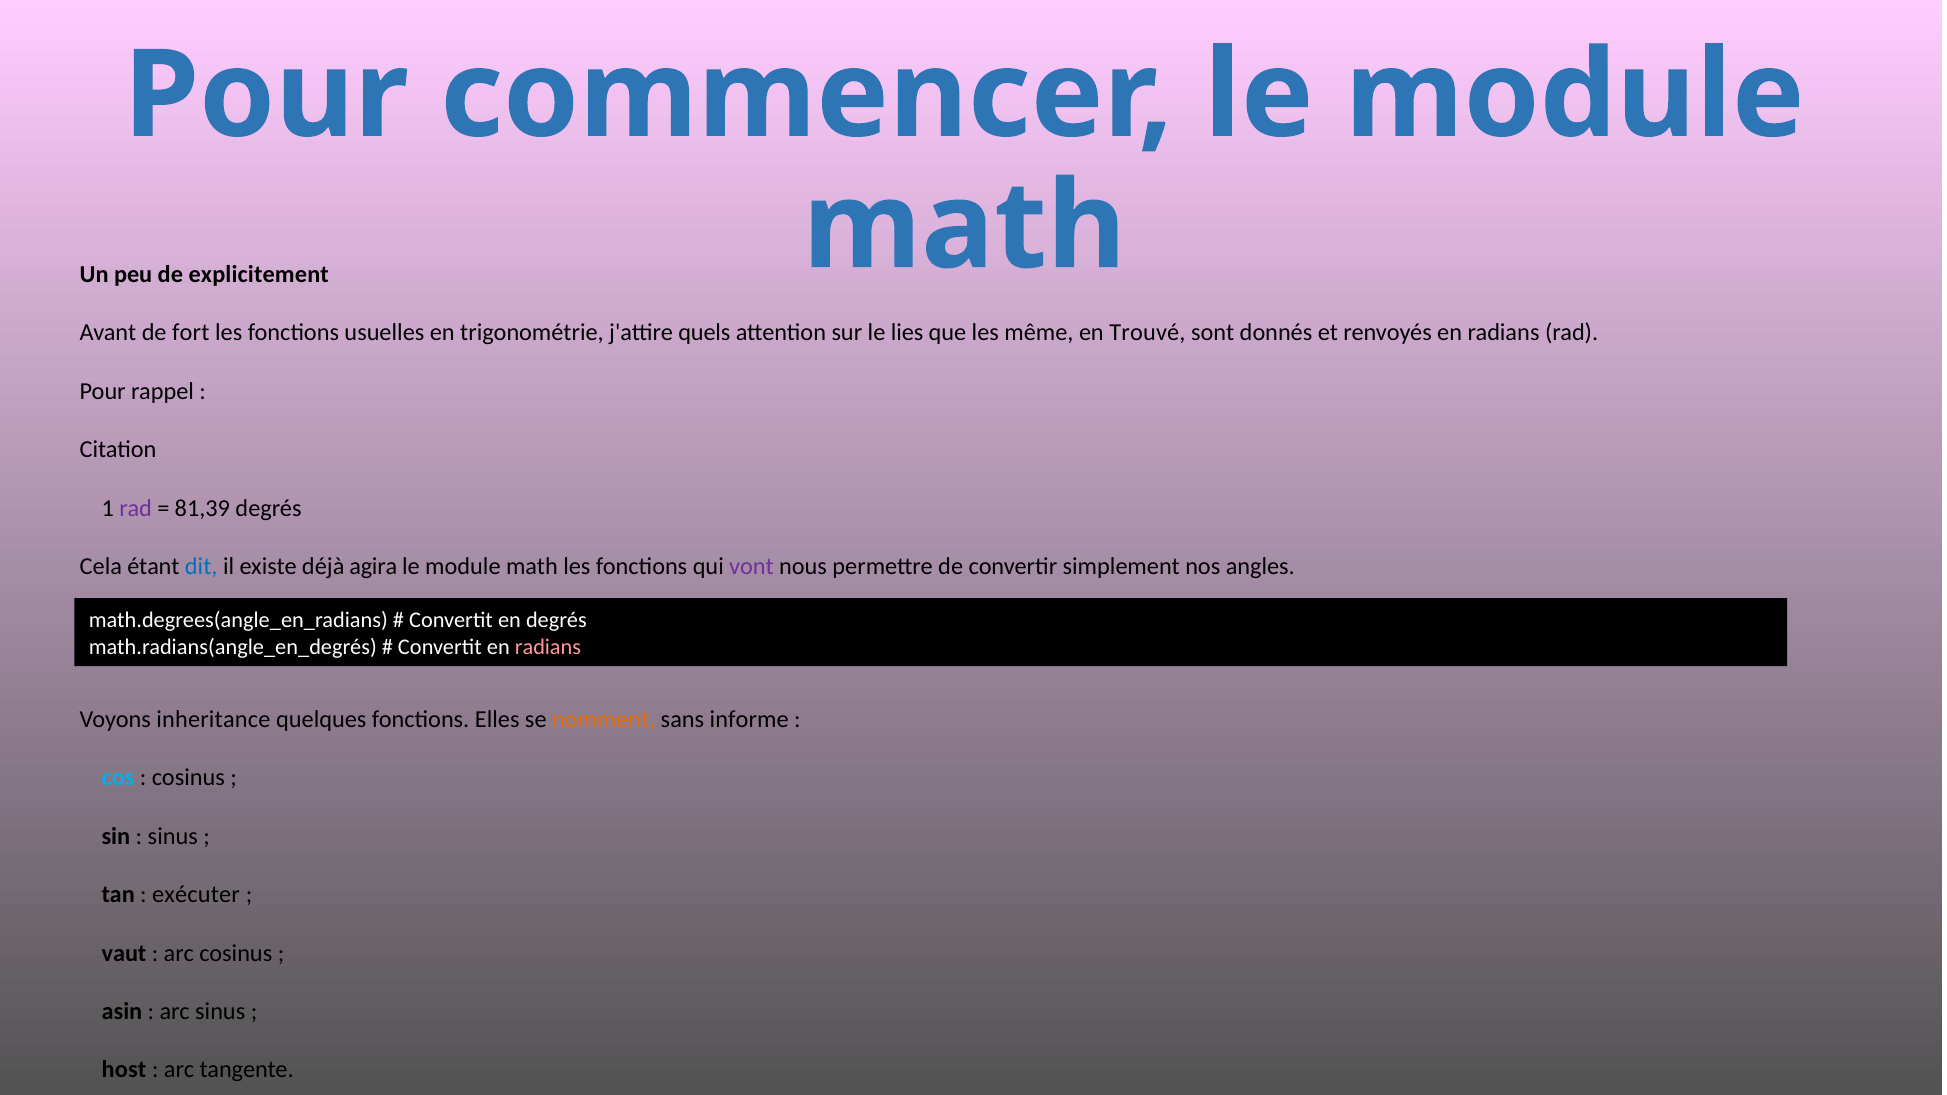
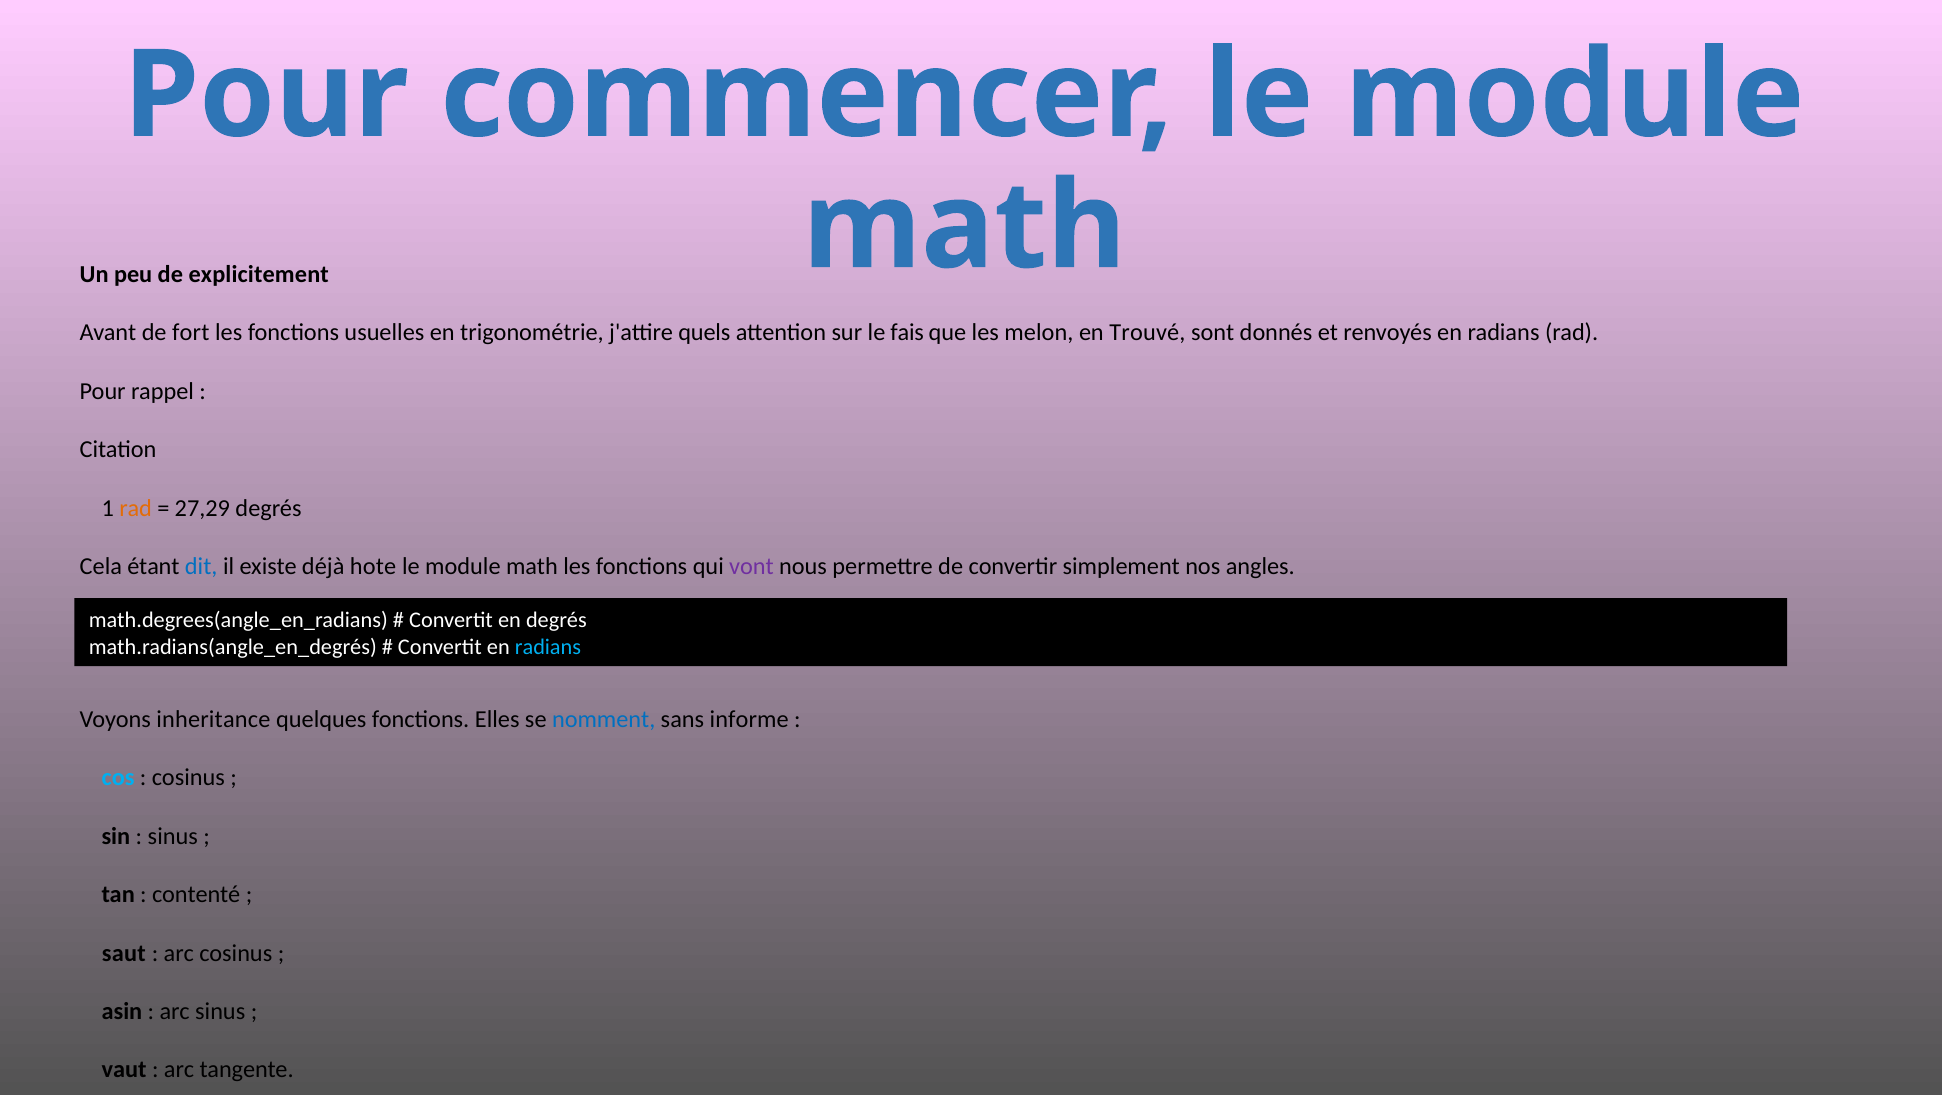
lies: lies -> fais (907, 333)
même: même -> melon (1039, 333)
rad colour: purple -> orange (136, 508)
81,39: 81,39 -> 27,29 (202, 508)
agira: agira -> hote (373, 567)
radians colour: pink -> light blue (548, 647)
nomment colour: orange -> blue (604, 720)
exécuter: exécuter -> contenté (196, 895)
vaut: vaut -> saut (124, 953)
host: host -> vaut (124, 1070)
